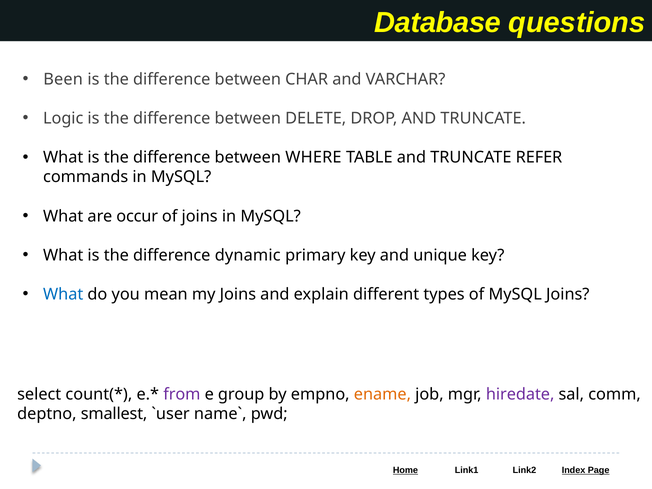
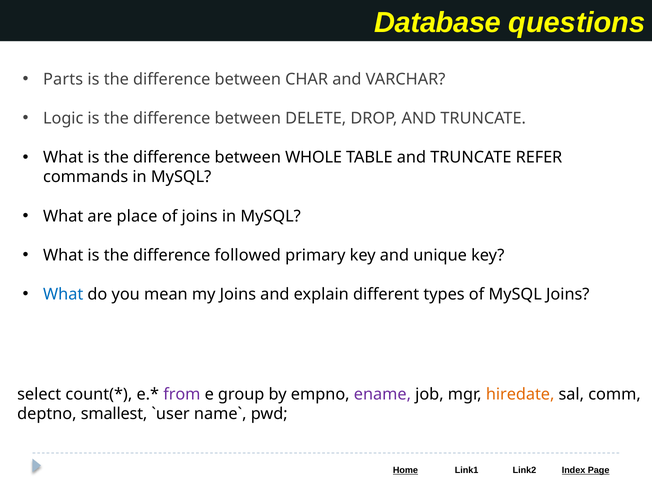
Been: Been -> Parts (63, 79)
WHERE: WHERE -> WHOLE (314, 158)
occur: occur -> place (137, 216)
dynamic: dynamic -> followed (248, 255)
ename colour: orange -> purple (382, 394)
hiredate colour: purple -> orange (520, 394)
